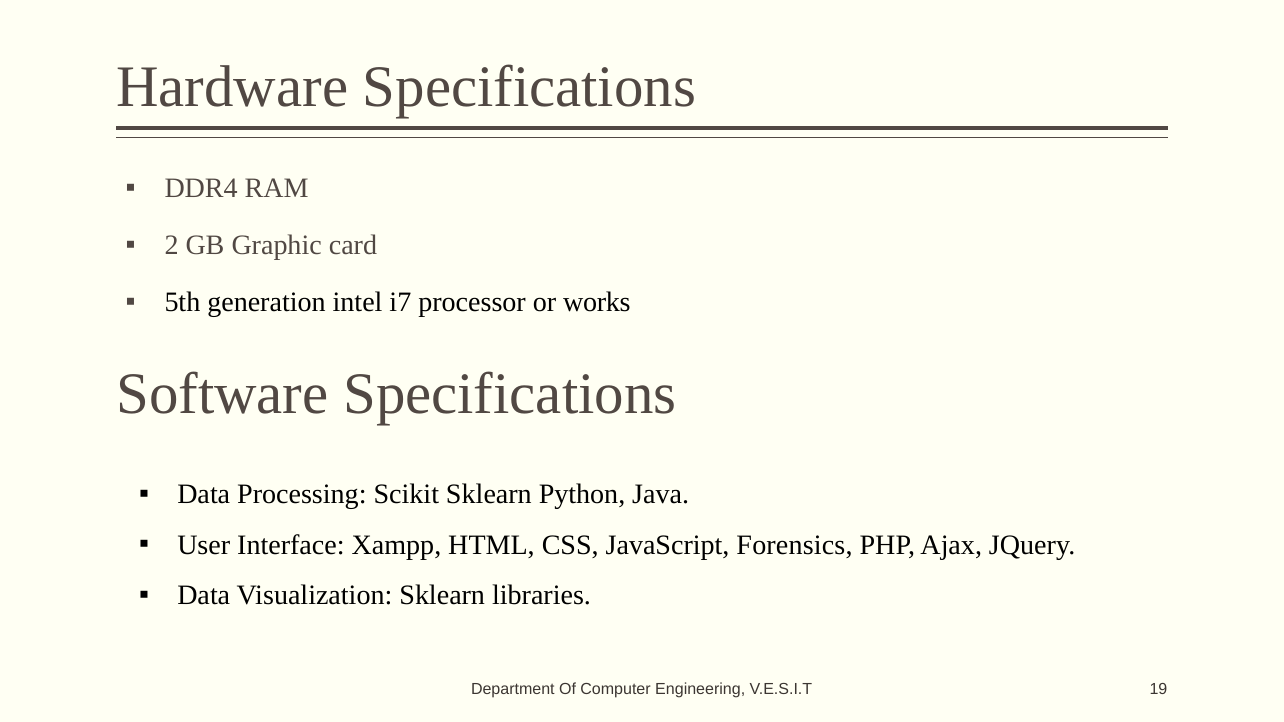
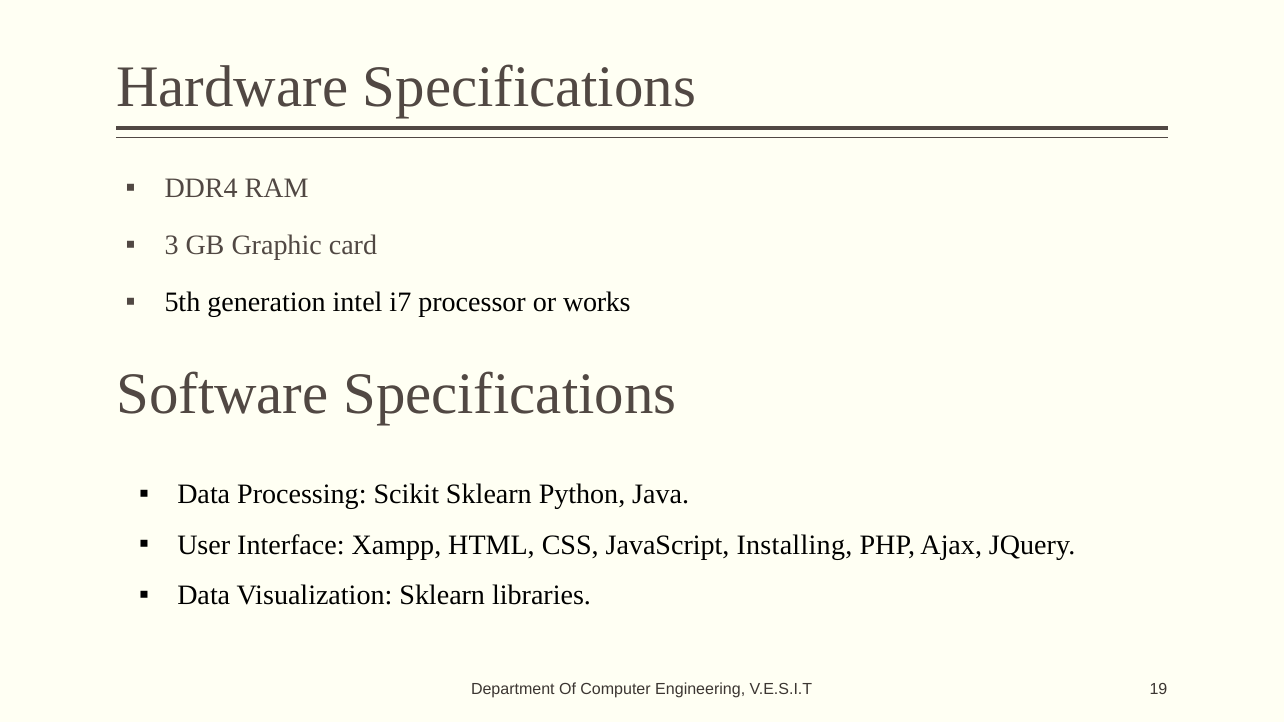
2: 2 -> 3 (172, 245)
Forensics: Forensics -> Installing (794, 545)
